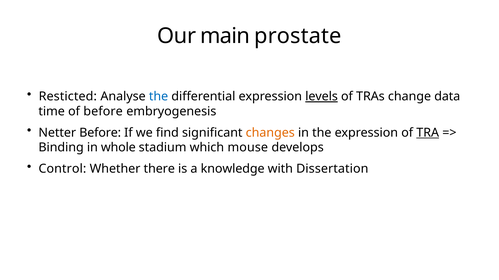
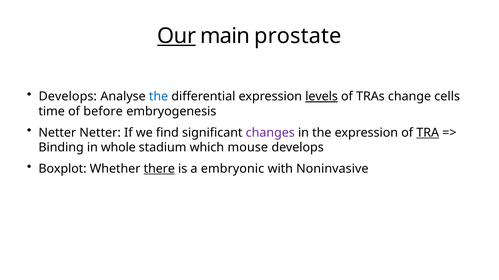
Our underline: none -> present (177, 36)
Resticted: Resticted -> Develops (68, 97)
data: data -> cells (447, 97)
Netter Before: Before -> Netter (100, 133)
changes colour: orange -> purple (270, 133)
Control: Control -> Boxplot (62, 169)
there underline: none -> present (159, 169)
knowledge: knowledge -> embryonic (233, 169)
Dissertation: Dissertation -> Noninvasive (332, 169)
